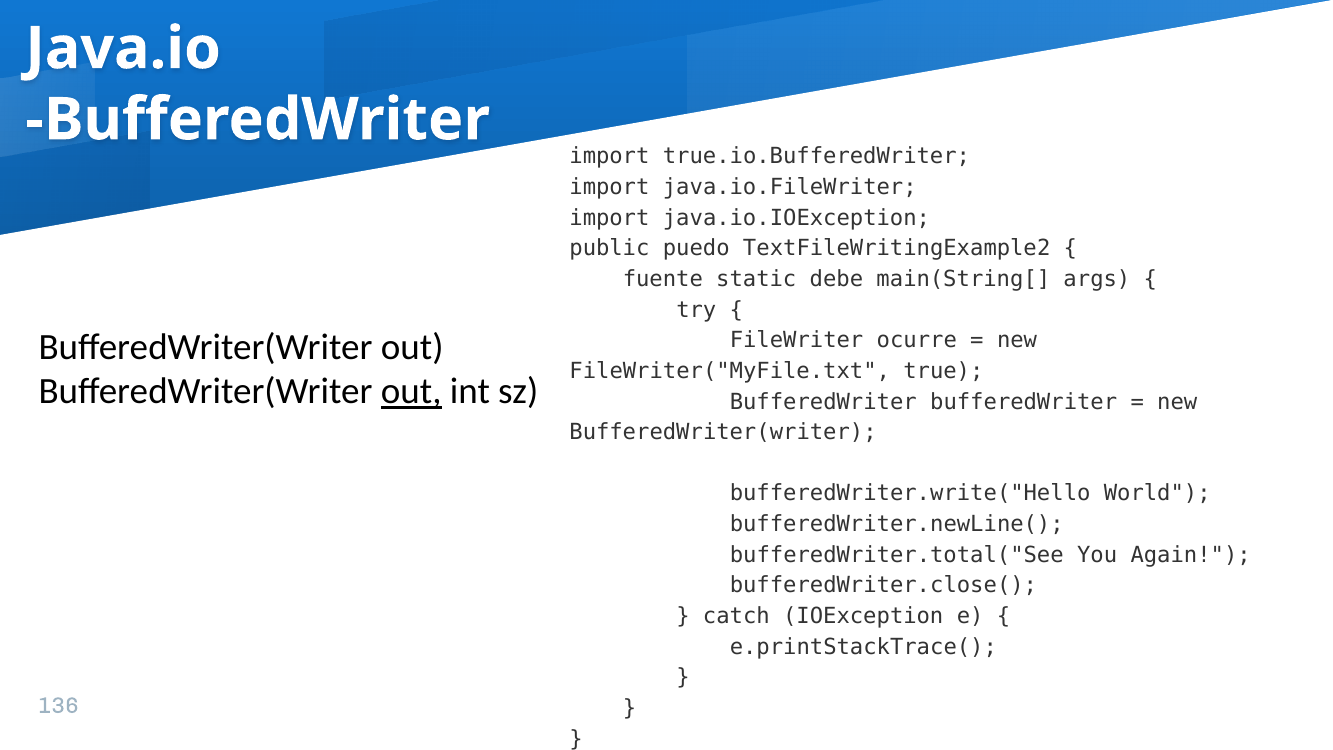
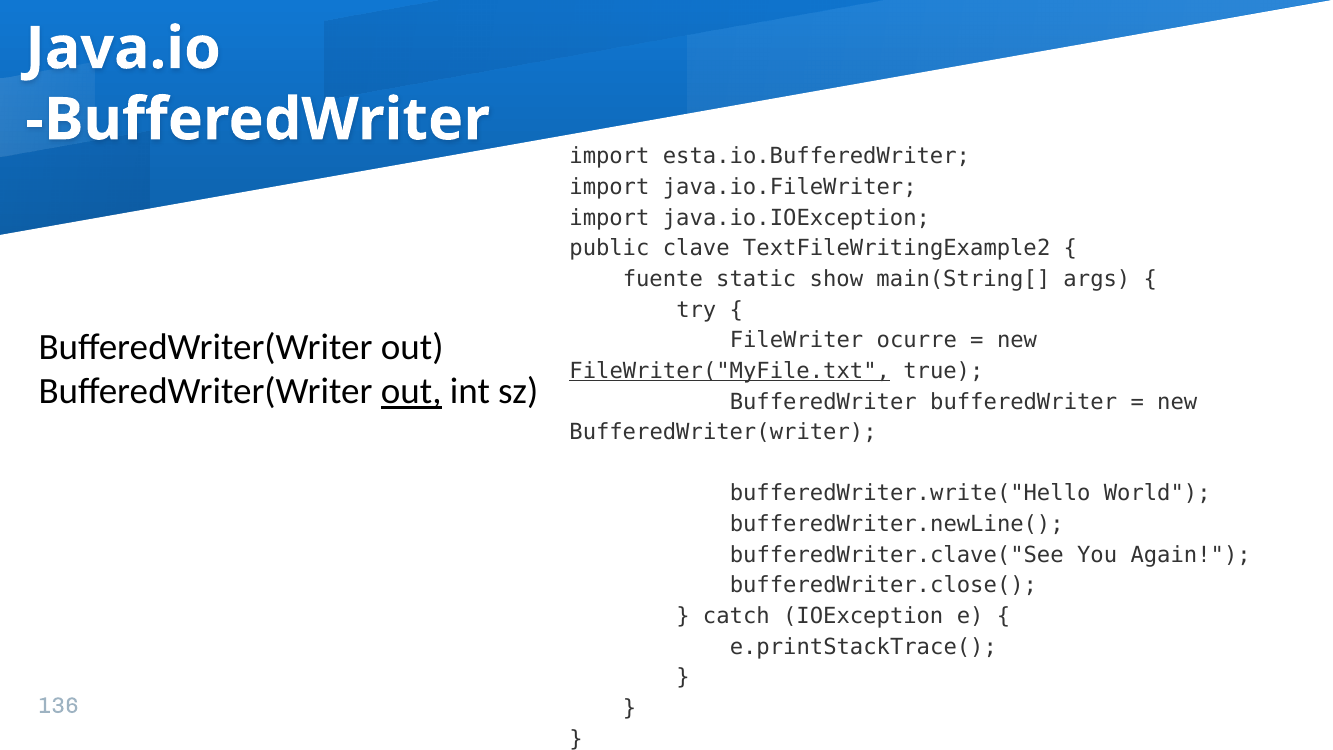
true.io.BufferedWriter: true.io.BufferedWriter -> esta.io.BufferedWriter (816, 156)
puedo: puedo -> clave (696, 248)
debe: debe -> show (836, 279)
FileWriter("MyFile.txt underline: none -> present (730, 371)
bufferedWriter.total("See: bufferedWriter.total("See -> bufferedWriter.clave("See (897, 555)
